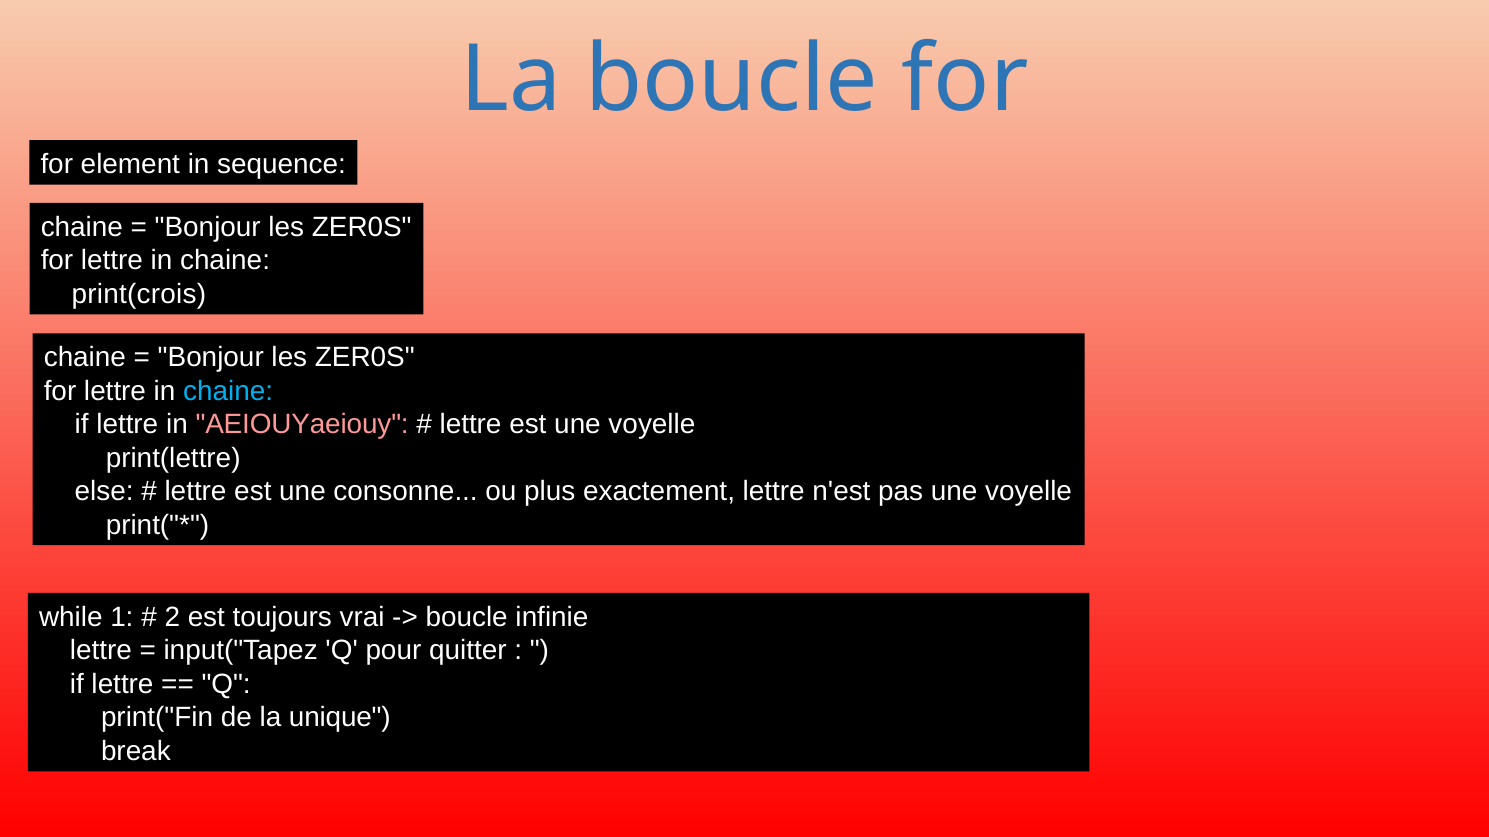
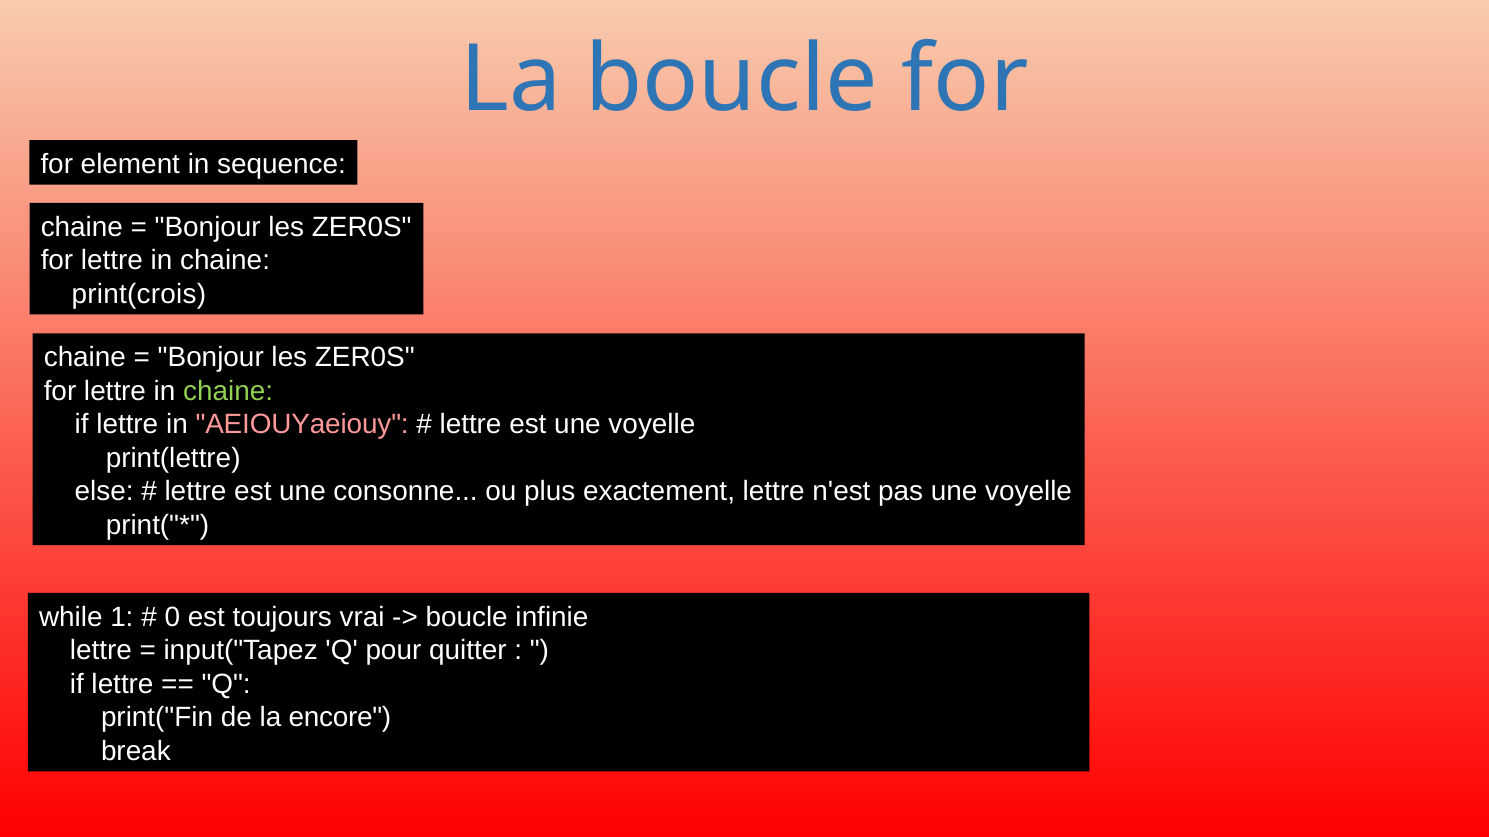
chaine colour: light blue -> light green (228, 391)
2: 2 -> 0 (172, 617)
unique: unique -> encore (340, 718)
